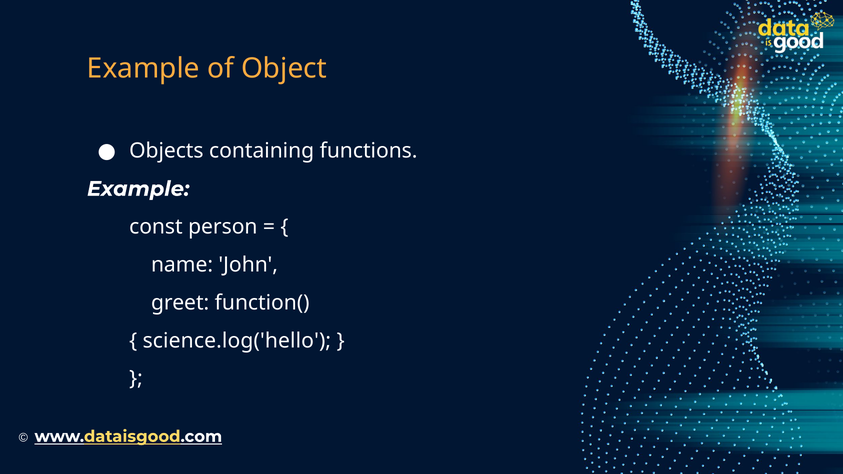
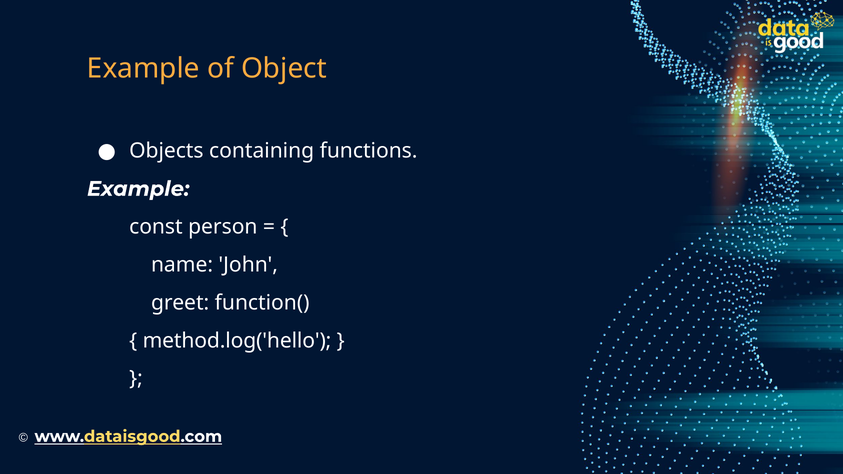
science.log('hello: science.log('hello -> method.log('hello (237, 341)
